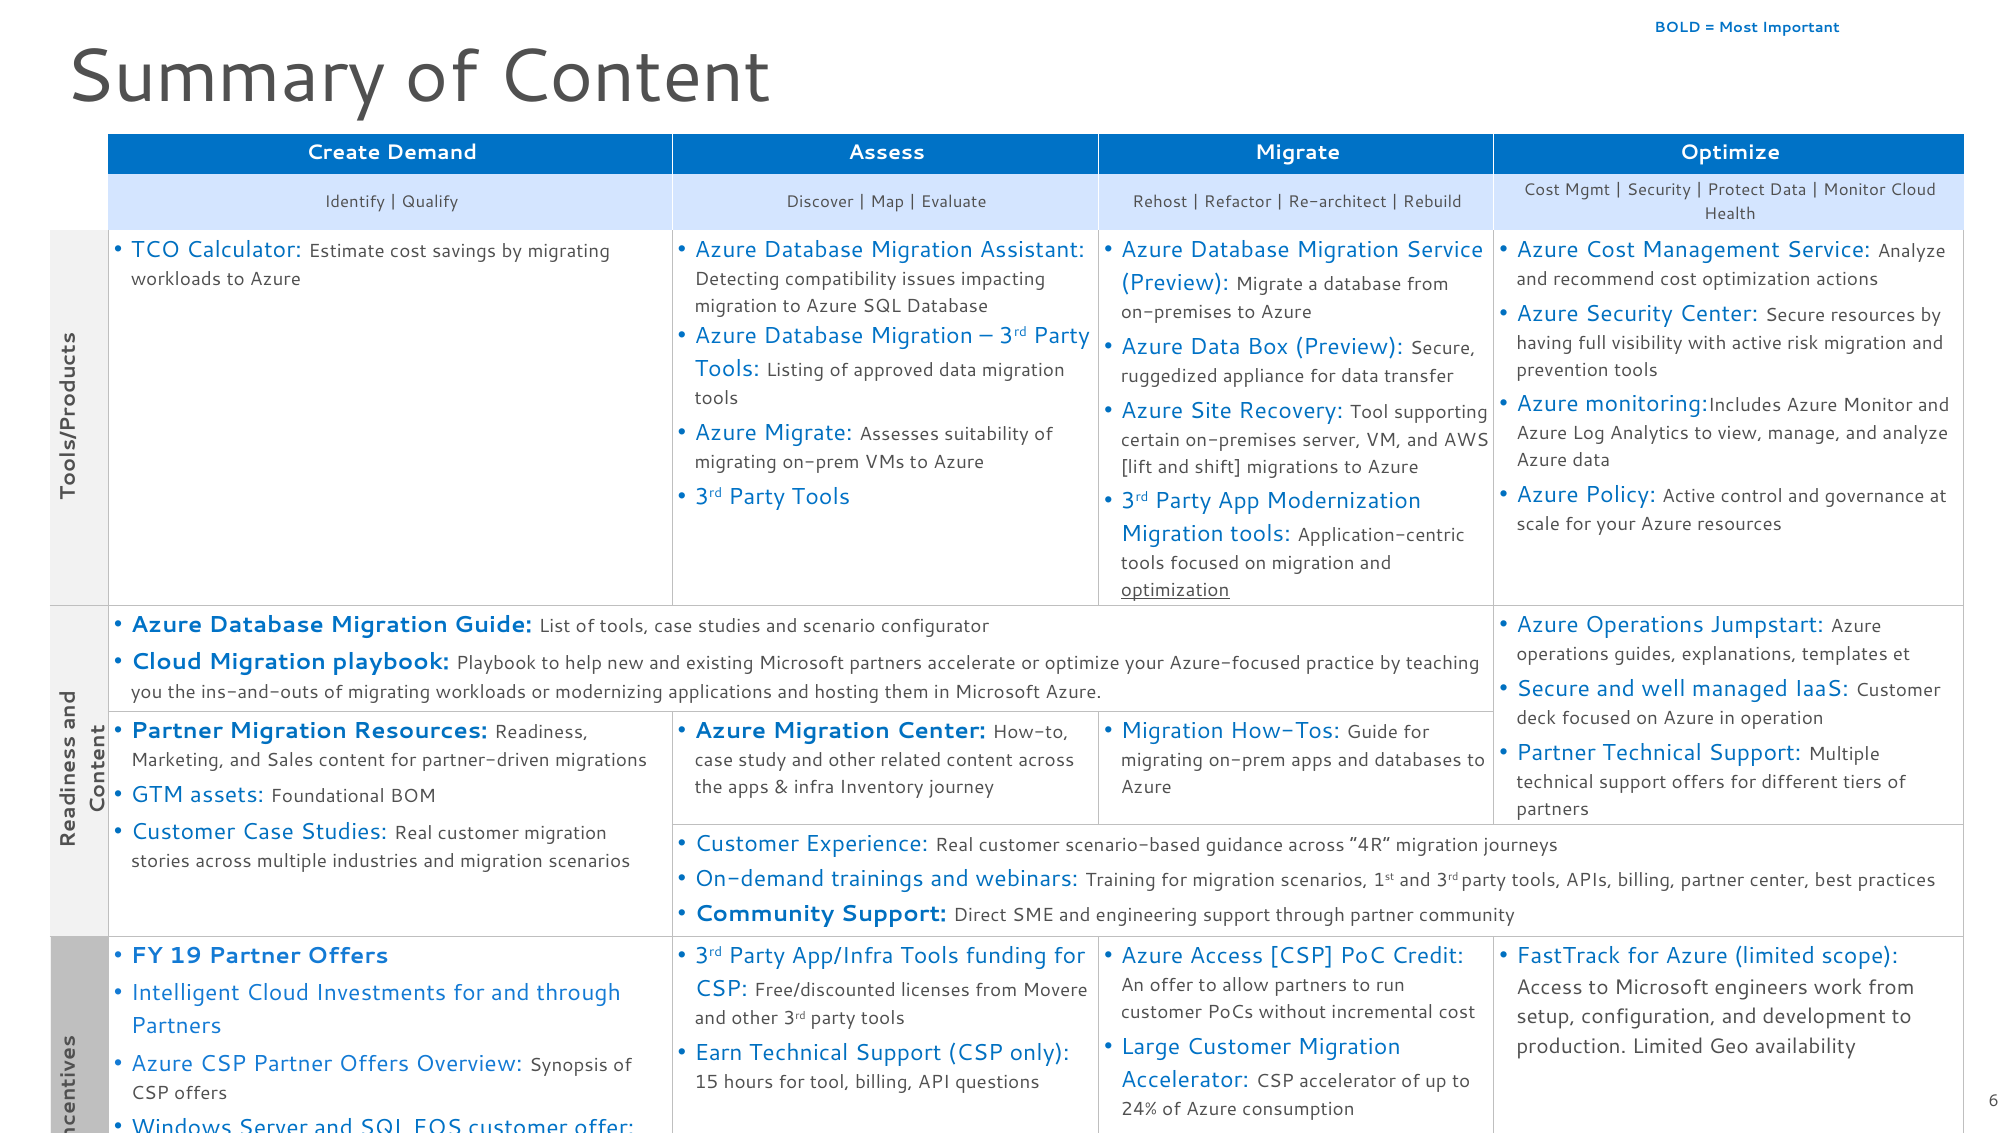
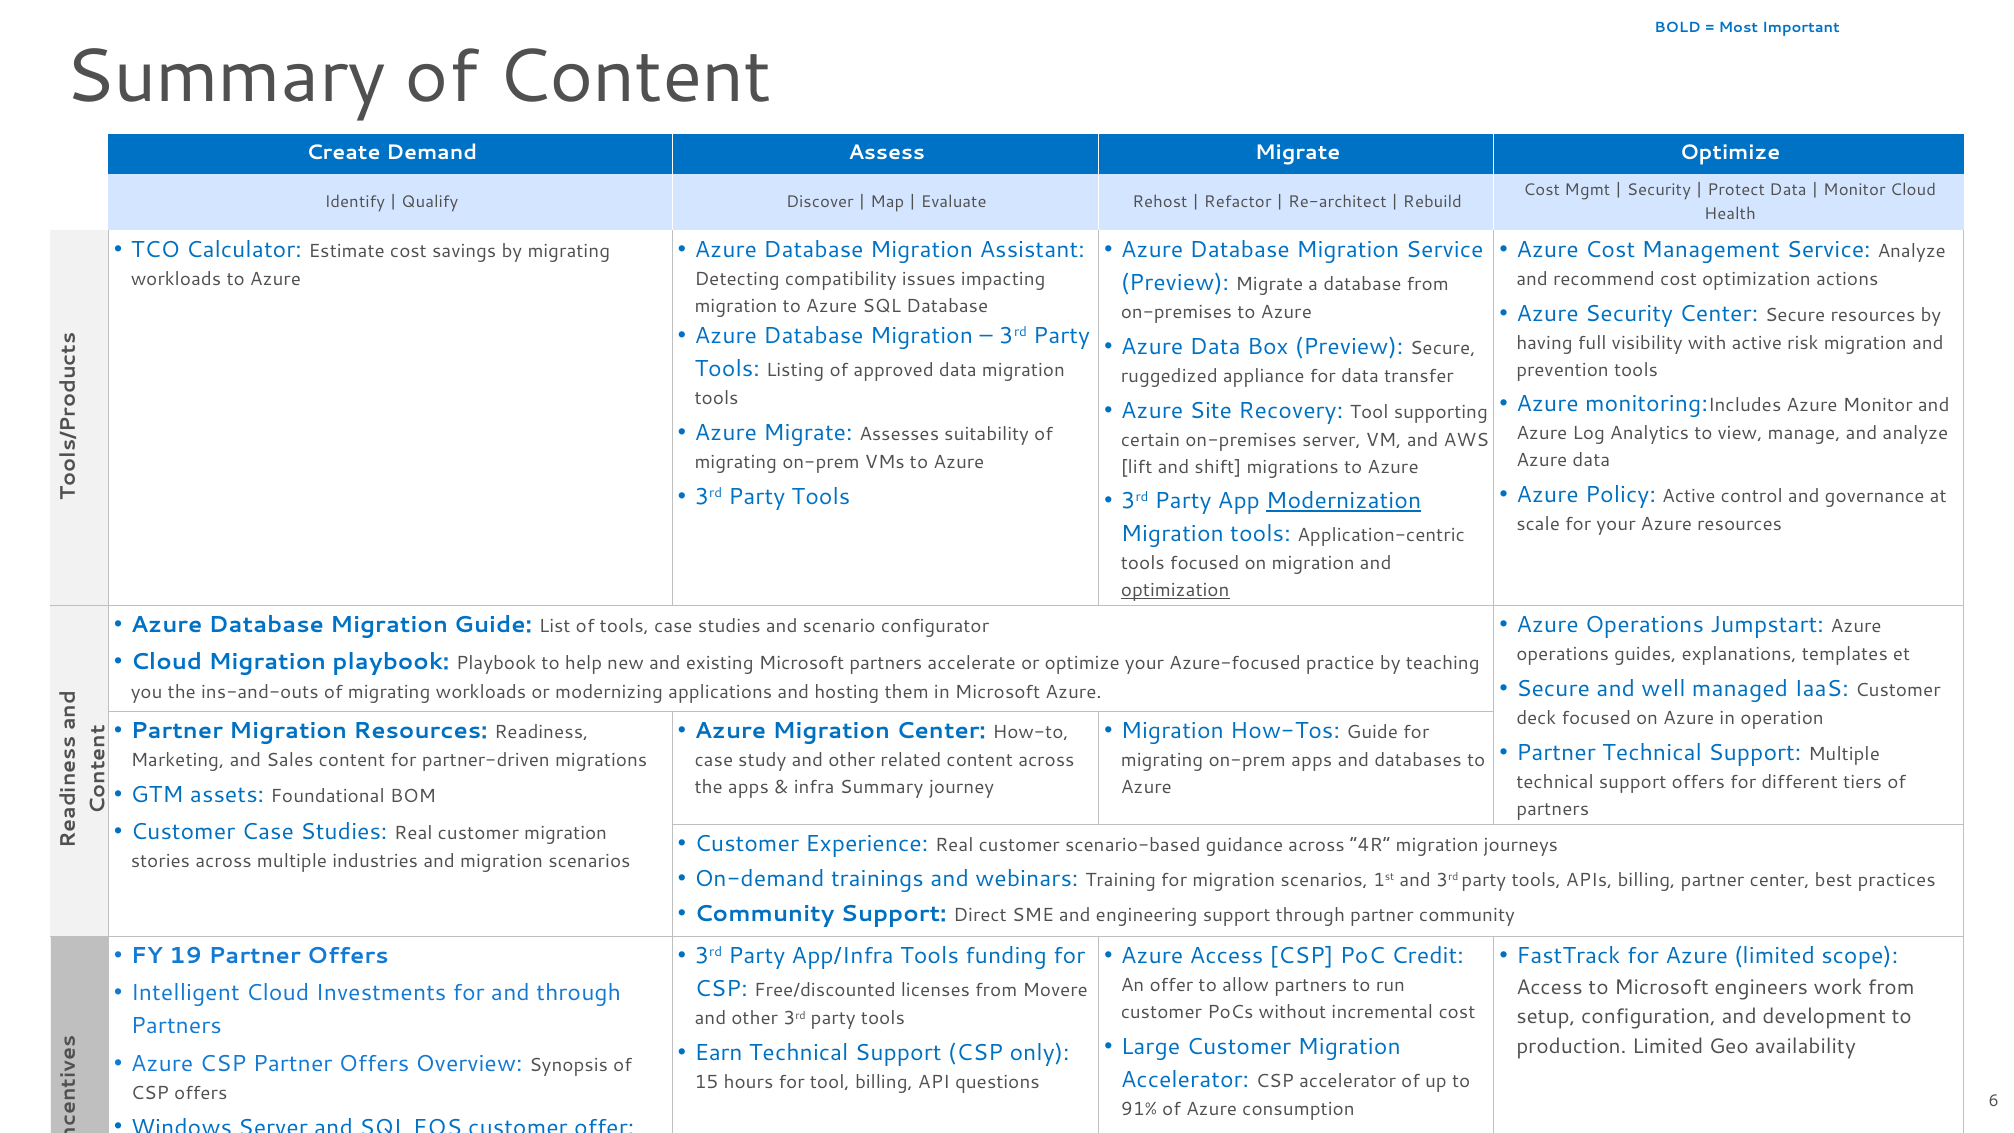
Modernization underline: none -> present (1344, 501)
infra Inventory: Inventory -> Summary (882, 787)
24%: 24% -> 91% (1139, 1109)
